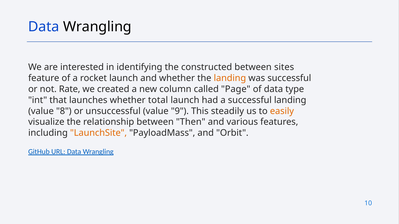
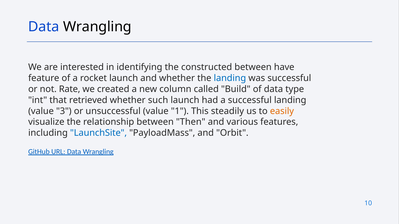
sites: sites -> have (284, 67)
landing colour: orange -> blue (230, 78)
Page: Page -> Build (236, 89)
launches: launches -> retrieved (88, 100)
total: total -> such (158, 100)
8: 8 -> 3 (64, 111)
9: 9 -> 1 (180, 111)
LaunchSite colour: orange -> blue (98, 133)
